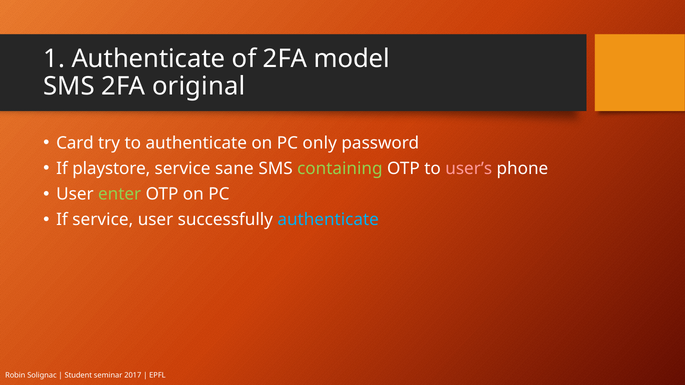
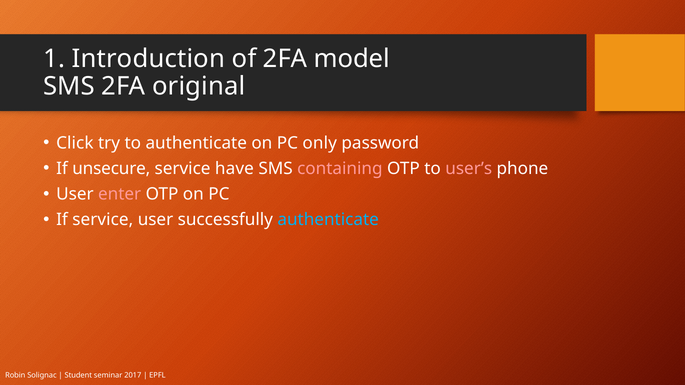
1 Authenticate: Authenticate -> Introduction (148, 59)
Card: Card -> Click (75, 143)
playstore: playstore -> unsecure (111, 169)
sane: sane -> have (234, 169)
containing colour: light green -> pink (340, 169)
enter colour: light green -> pink (120, 194)
